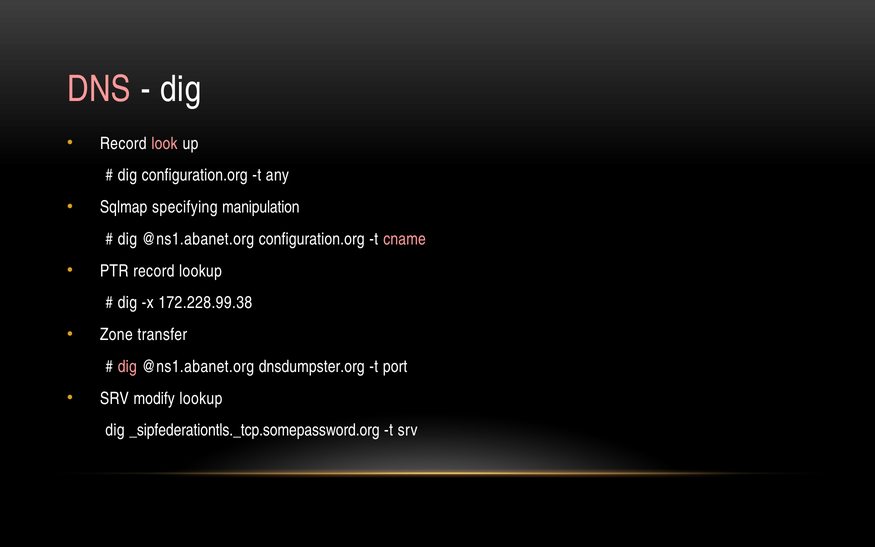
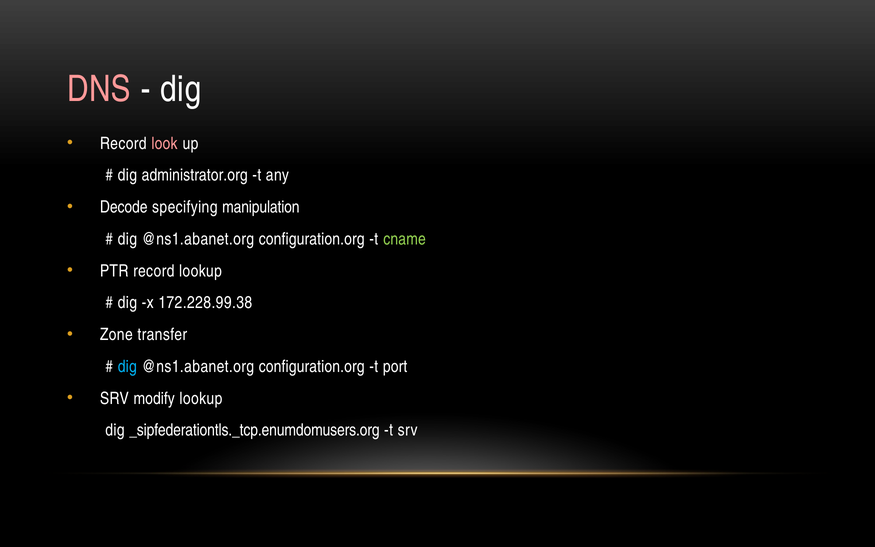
dig configuration.org: configuration.org -> administrator.org (195, 175)
Sqlmap: Sqlmap -> Decode (124, 207)
cname colour: pink -> light green (405, 239)
dig colour: pink -> light blue (127, 366)
dnsdumpster.org: dnsdumpster.org -> configuration.org (312, 366)
_sipfederationtls._tcp.somepassword.org: _sipfederationtls._tcp.somepassword.org -> _sipfederationtls._tcp.enumdomusers.org (254, 430)
